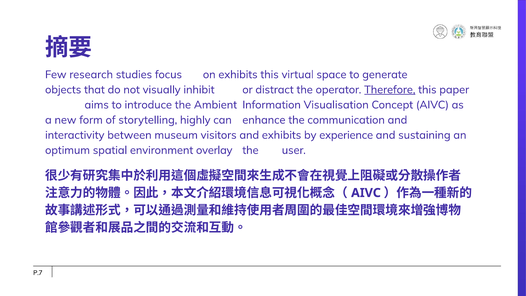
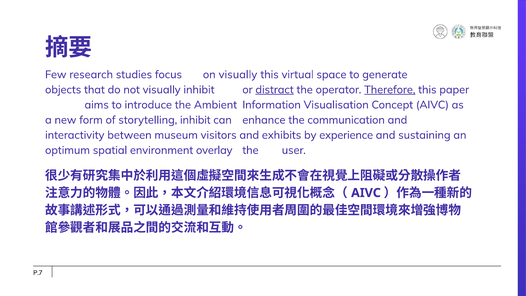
on exhibits: exhibits -> visually (238, 75)
distract underline: none -> present (275, 90)
storytelling highly: highly -> inhibit (195, 120)
